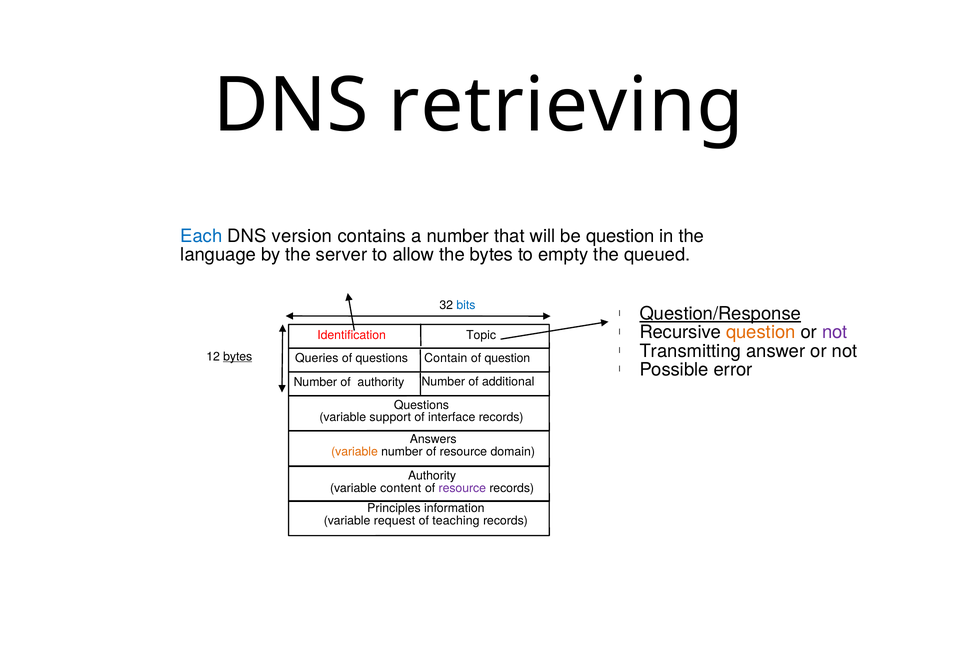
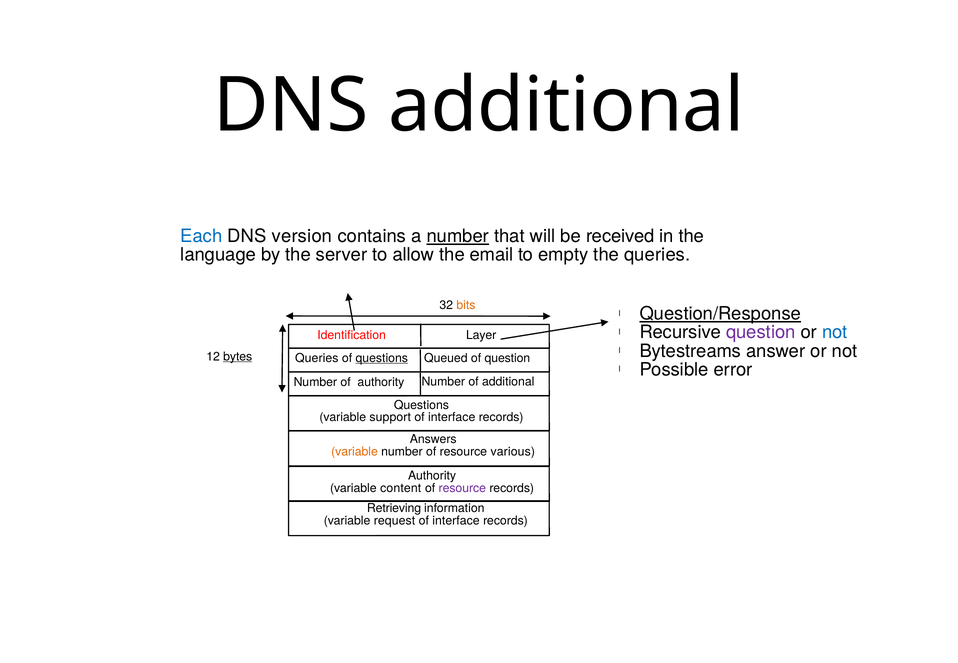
DNS retrieving: retrieving -> additional (566, 106)
number underline: none -> present (458, 236)
be question: question -> received (620, 236)
the bytes: bytes -> email (492, 255)
the queued: queued -> queries (657, 255)
bits colour: blue -> orange (466, 306)
question colour: orange -> purple (761, 333)
not colour: purple -> blue (835, 333)
Topic: Topic -> Layer (481, 335)
Transmitting: Transmitting -> Bytestreams (690, 351)
questions underline: none -> present (382, 358)
Contain: Contain -> Queued (446, 358)
domain: domain -> various (513, 452)
Principles: Principles -> Retrieving (394, 508)
teaching: teaching -> interface (456, 521)
